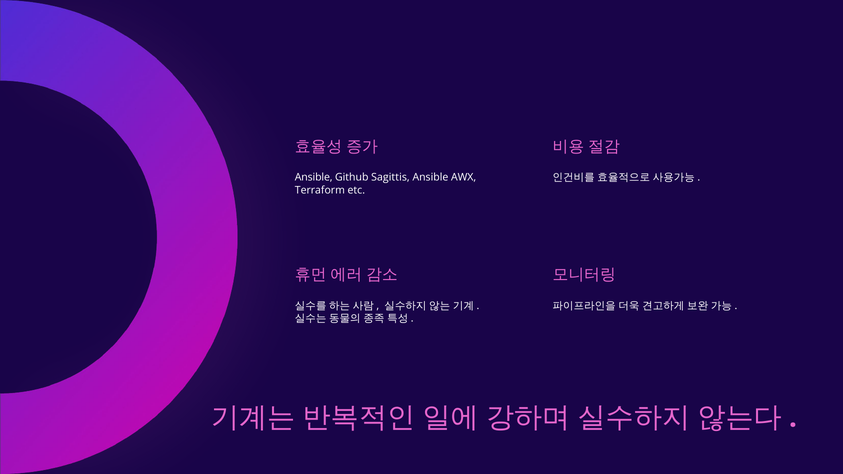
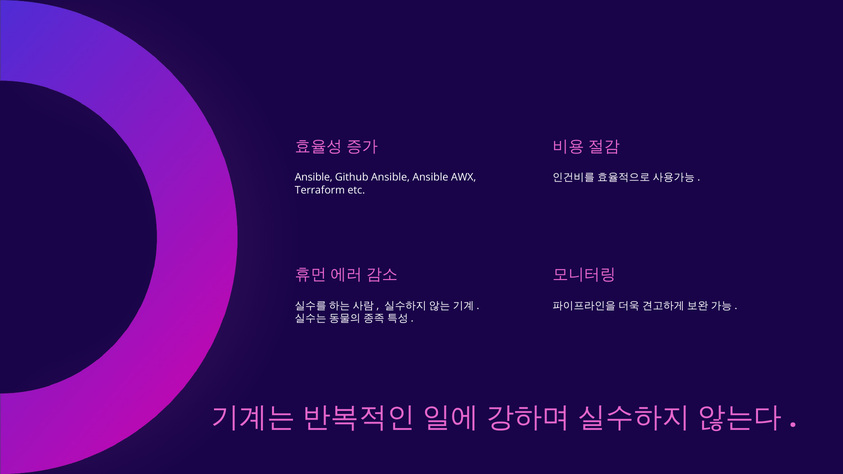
Github Sagittis: Sagittis -> Ansible (390, 178)
